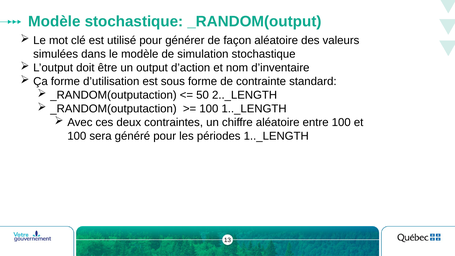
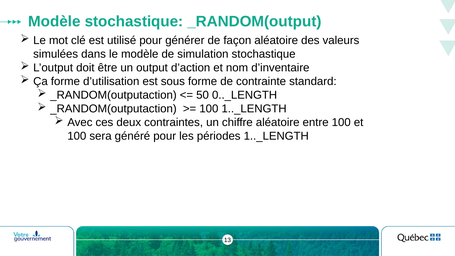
2.._LENGTH: 2.._LENGTH -> 0.._LENGTH (245, 95)
